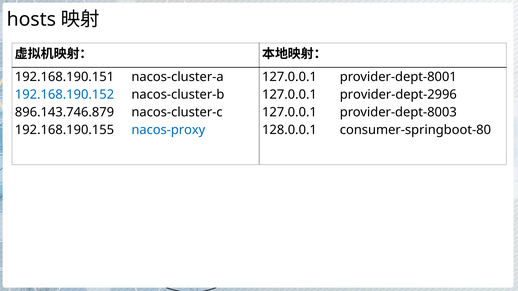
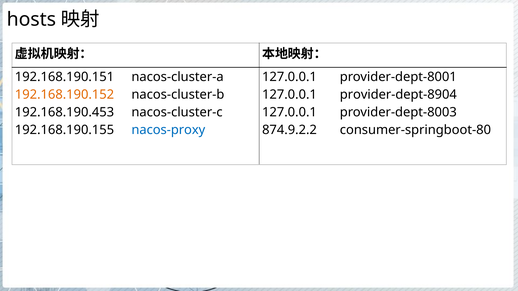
192.168.190.152 colour: blue -> orange (65, 95)
provider-dept-2996: provider-dept-2996 -> provider-dept-8904 (398, 95)
896.143.746.879: 896.143.746.879 -> 192.168.190.453 (65, 112)
128.0.0.1: 128.0.0.1 -> 874.9.2.2 (289, 130)
